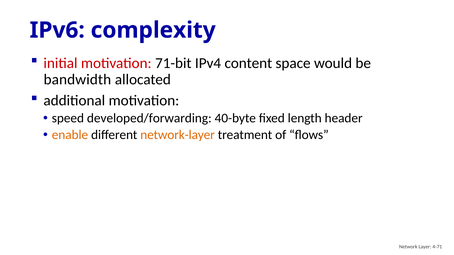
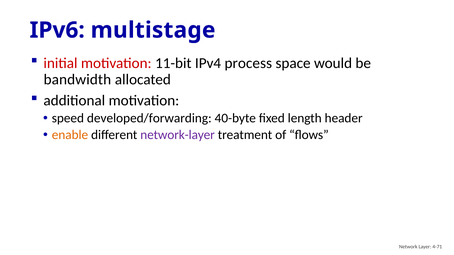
complexity: complexity -> multistage (153, 30)
71-bit: 71-bit -> 11-bit (173, 63)
content: content -> process (248, 63)
network-layer colour: orange -> purple (178, 135)
